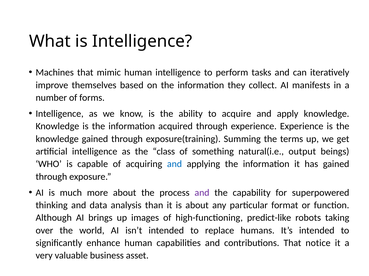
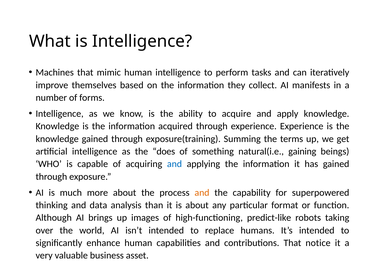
class: class -> does (164, 152)
output: output -> gaining (302, 152)
and colour: purple -> orange (202, 193)
